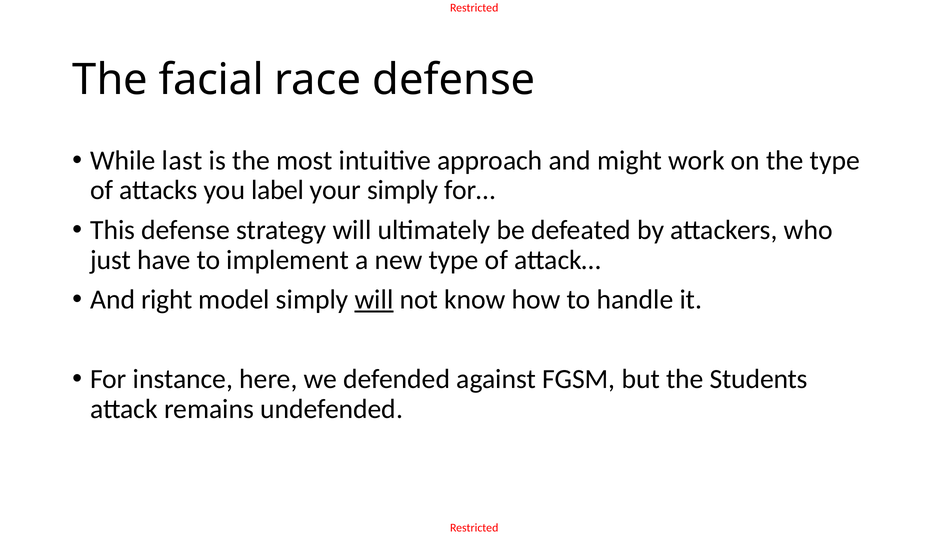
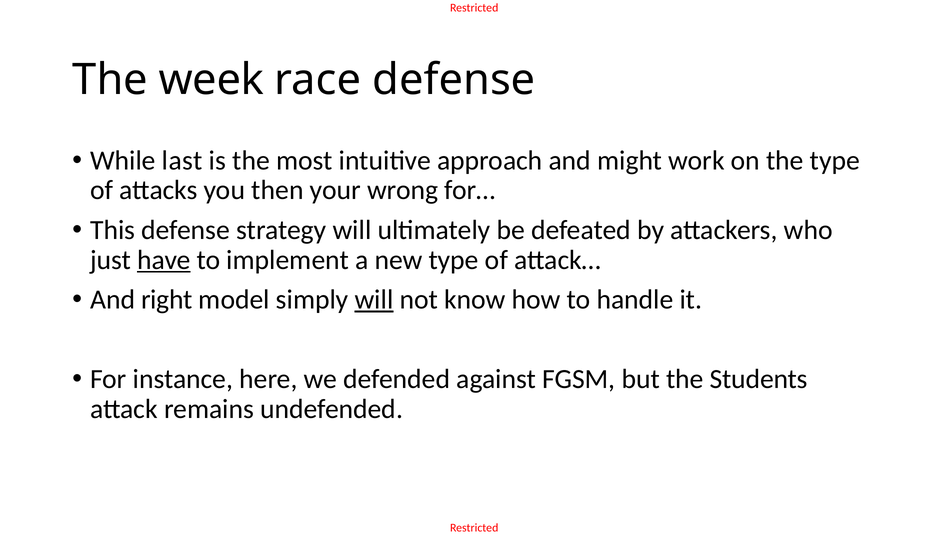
facial: facial -> week (211, 80)
label: label -> then (277, 190)
your simply: simply -> wrong (403, 190)
have underline: none -> present (164, 260)
